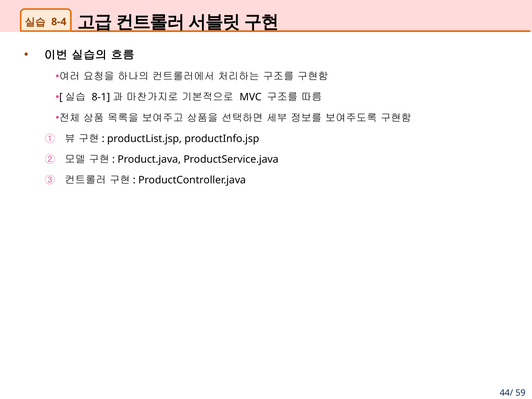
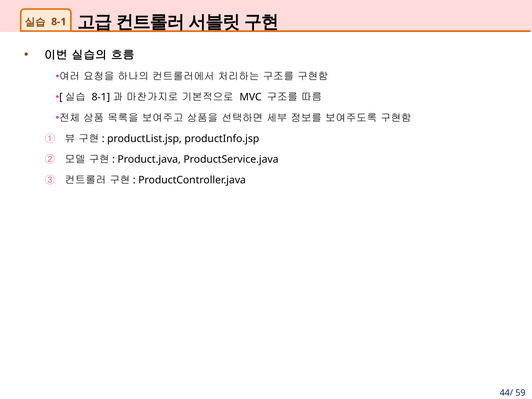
8-4: 8-4 -> 8-1 (59, 22)
